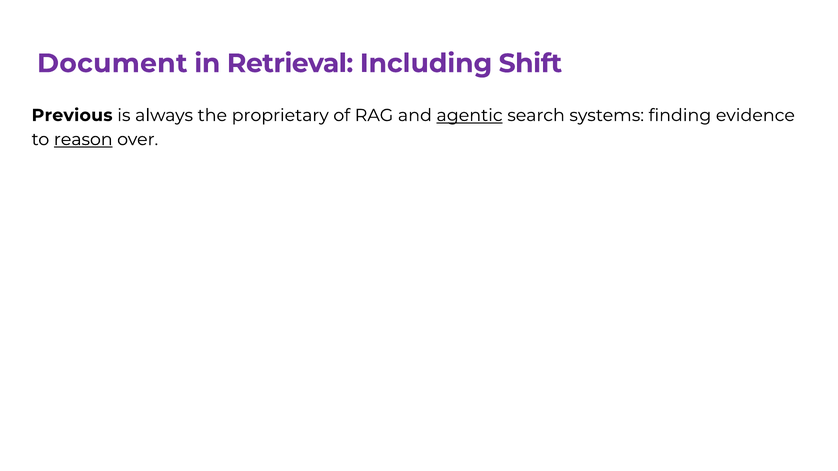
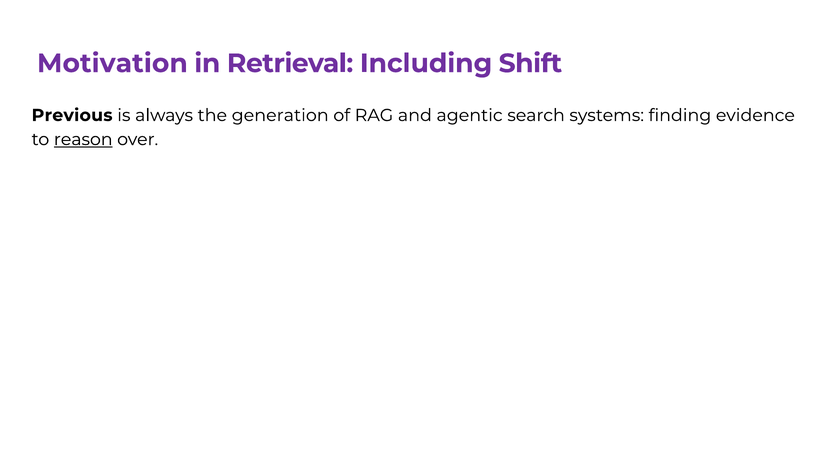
Document: Document -> Motivation (112, 63)
proprietary: proprietary -> generation (280, 115)
agentic underline: present -> none (470, 115)
